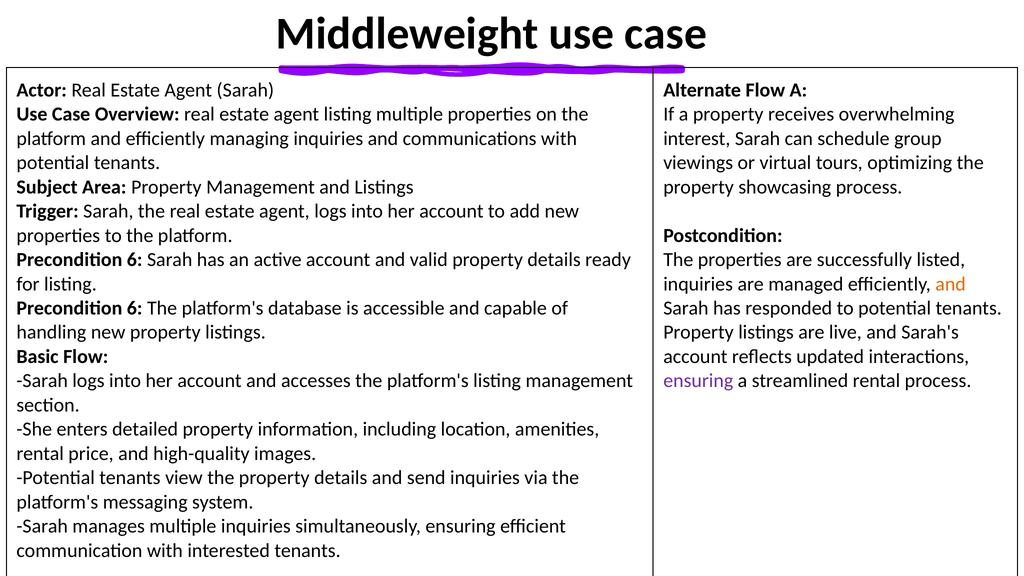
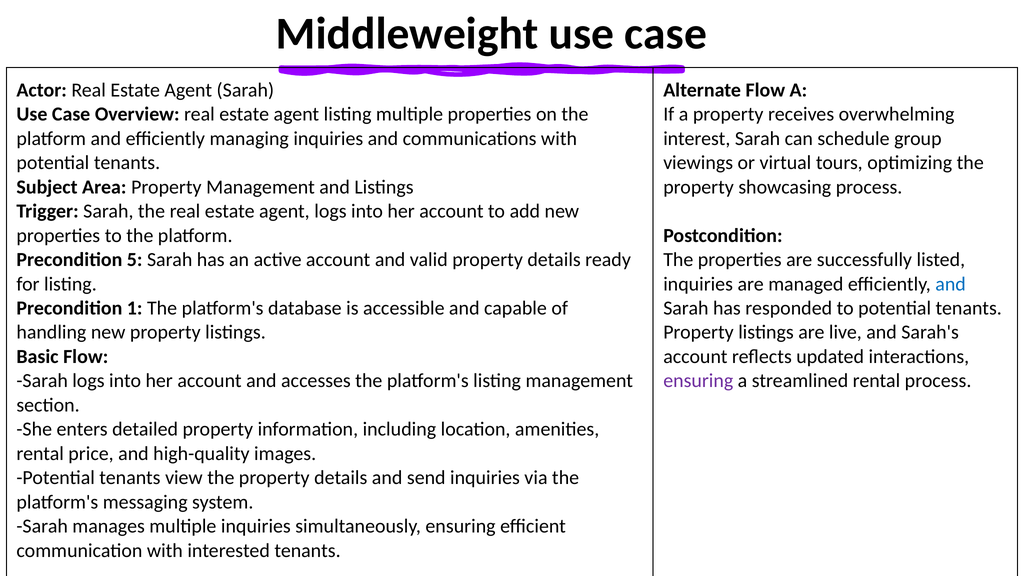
6: 6 -> 5 (135, 260)
and colour: orange -> blue (951, 284)
6: 6 -> 1 (135, 308)
